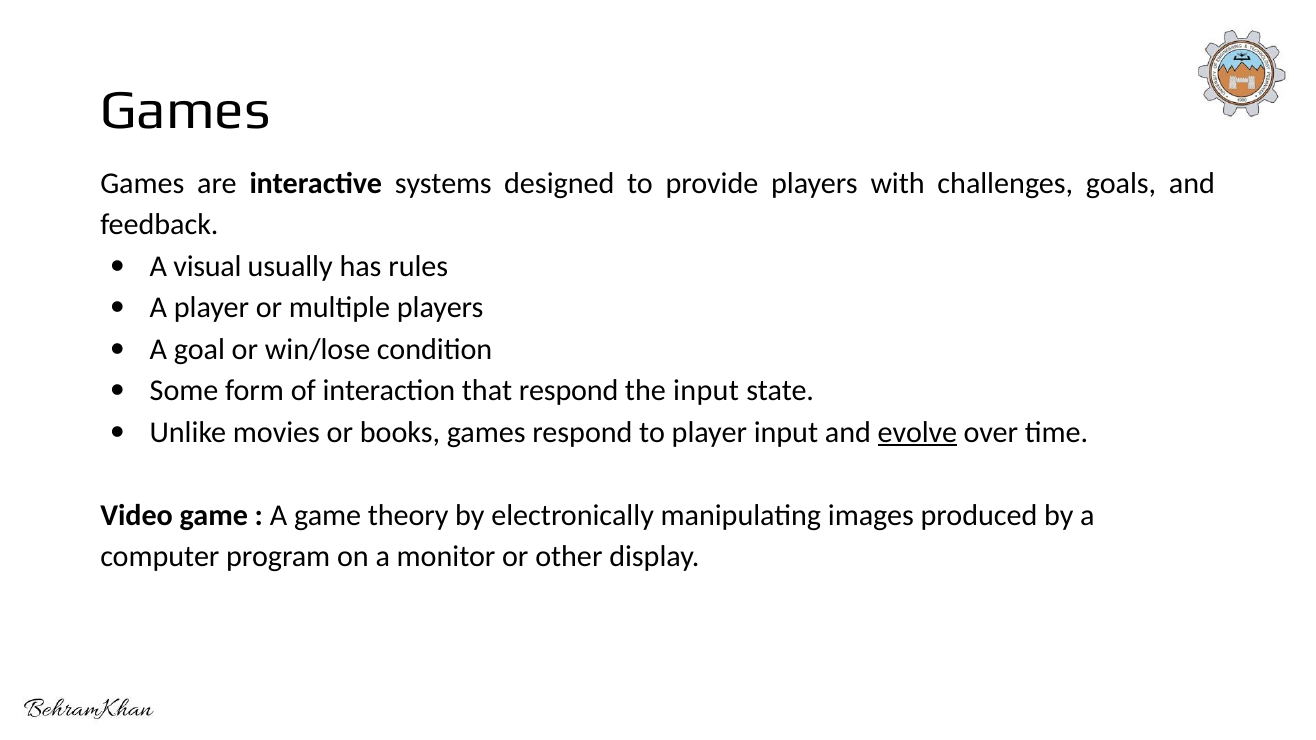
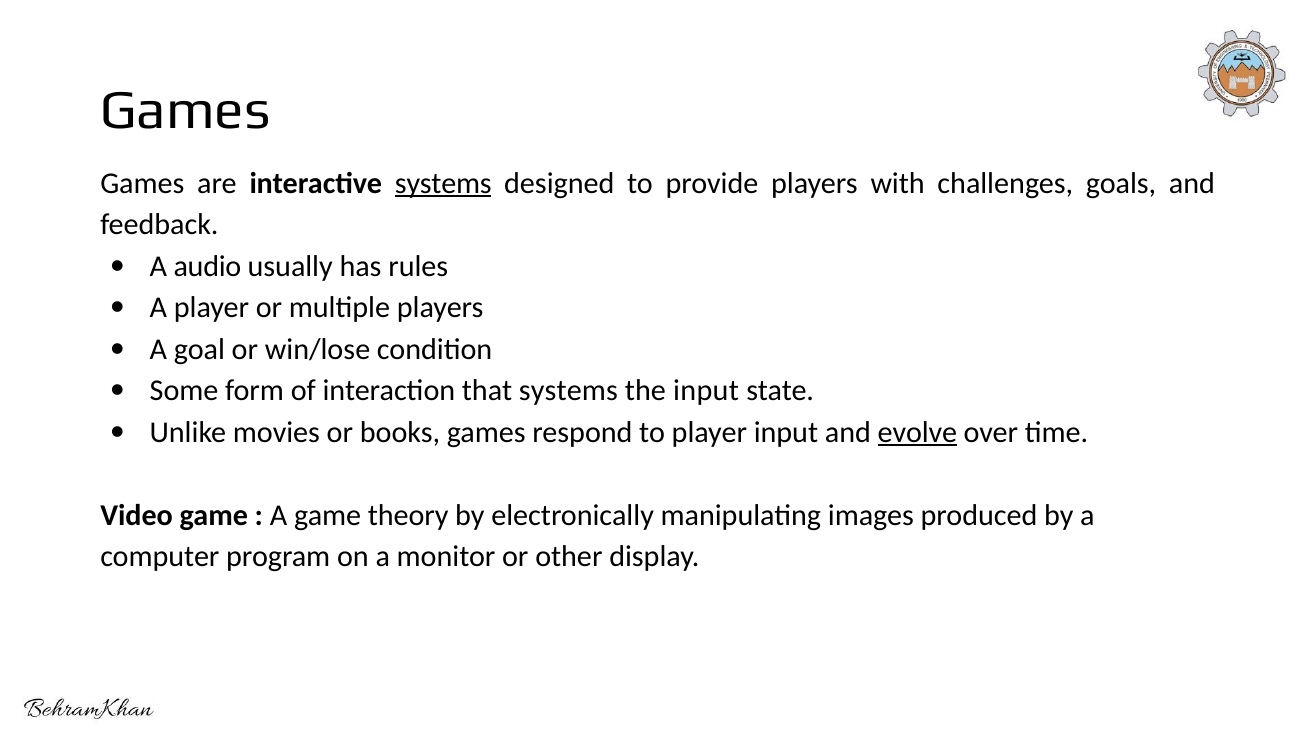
systems underline: none -> present (443, 183)
visual: visual -> audio (207, 266)
that respond: respond -> systems (568, 391)
